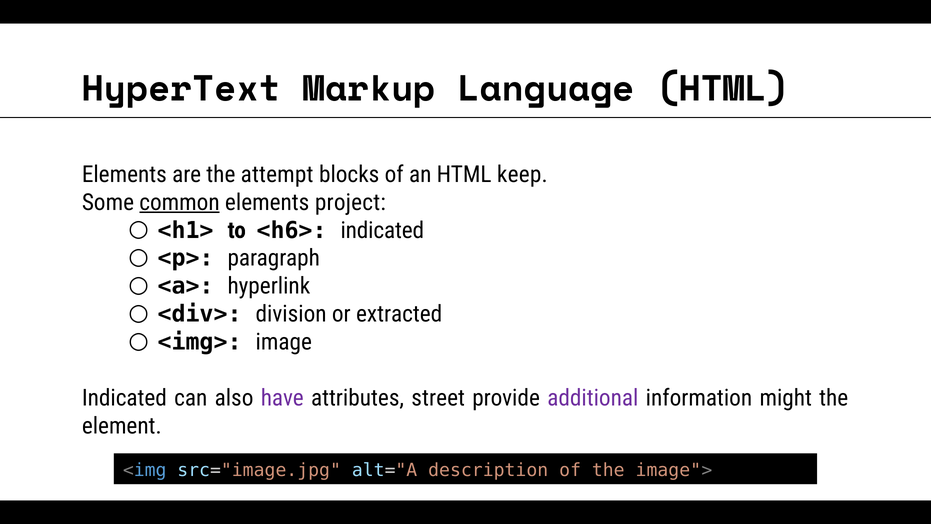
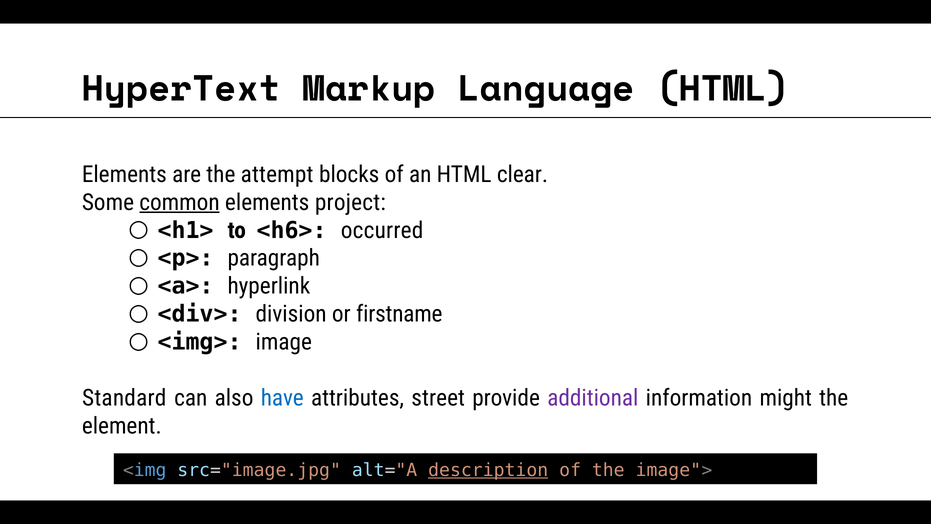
keep: keep -> clear (522, 174)
<h6> indicated: indicated -> occurred (382, 230)
extracted: extracted -> firstname (399, 314)
Indicated: Indicated -> Standard (124, 398)
have colour: purple -> blue (282, 398)
description underline: none -> present (488, 470)
